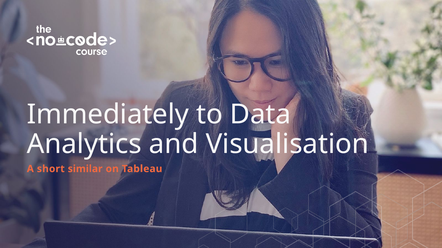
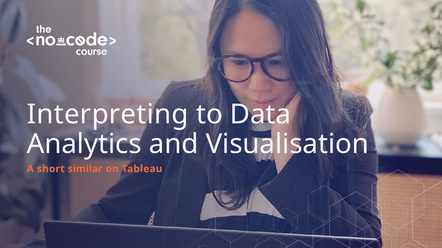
Immediately: Immediately -> Interpreting (108, 115)
